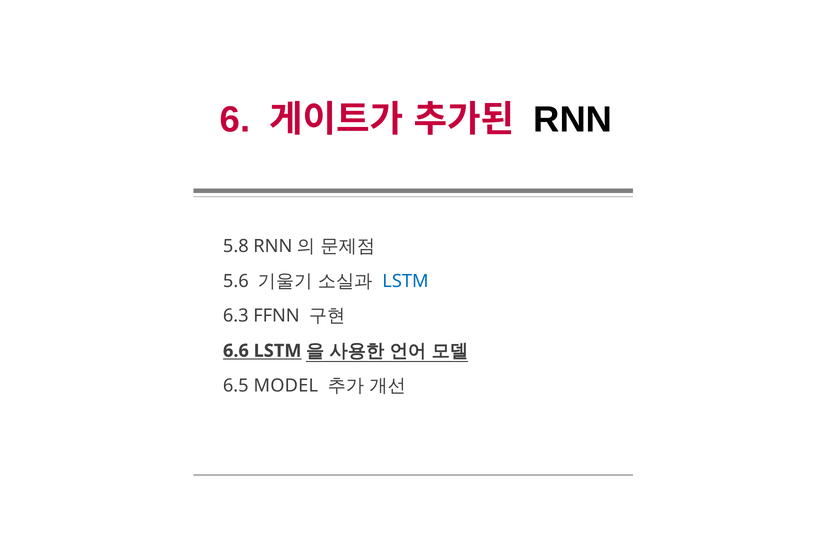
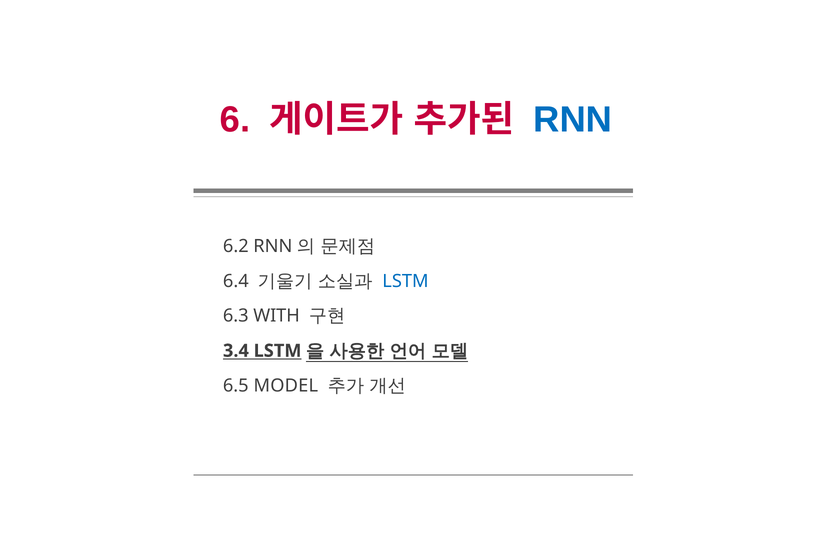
RNN colour: black -> blue (573, 120)
5.8: 5.8 -> 6.2 (236, 246)
5.6: 5.6 -> 6.4 (236, 281)
FFNN: FFNN -> WITH (277, 316)
6.6: 6.6 -> 3.4 (236, 351)
